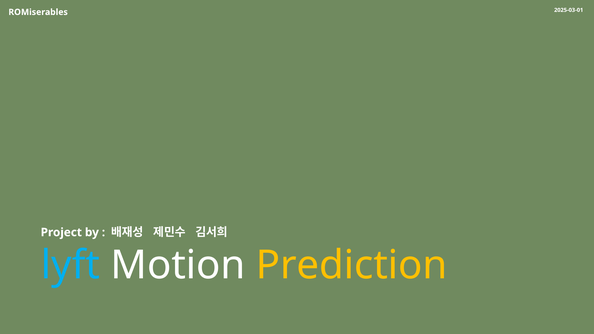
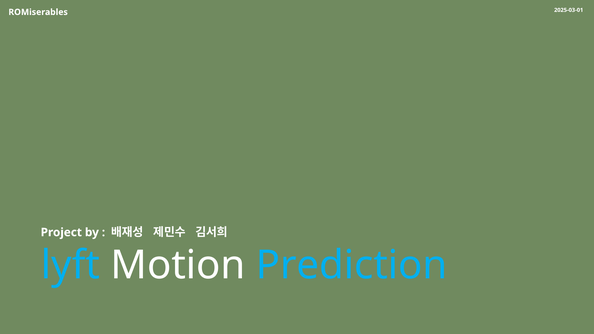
Prediction colour: yellow -> light blue (352, 265)
